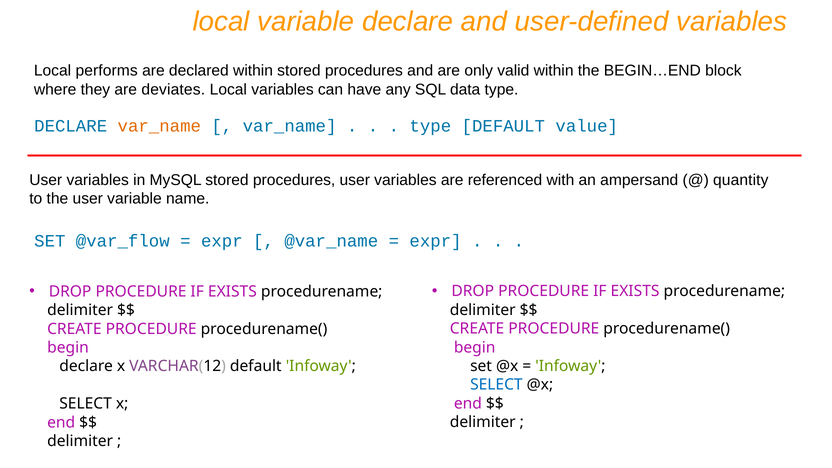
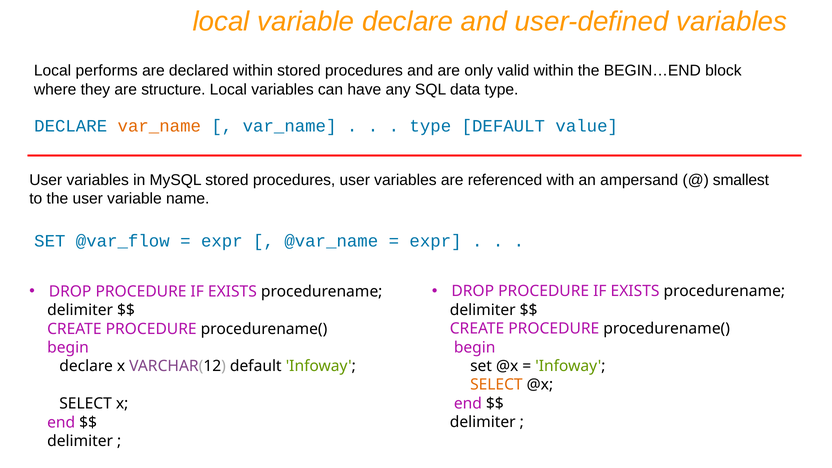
deviates: deviates -> structure (173, 89)
quantity: quantity -> smallest (741, 180)
SELECT colour: blue -> orange (496, 385)
